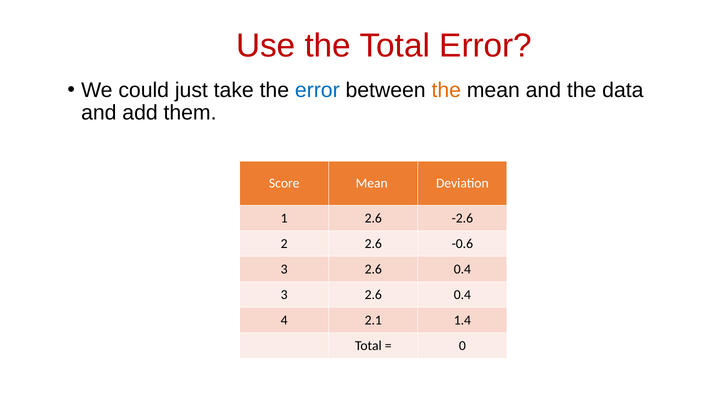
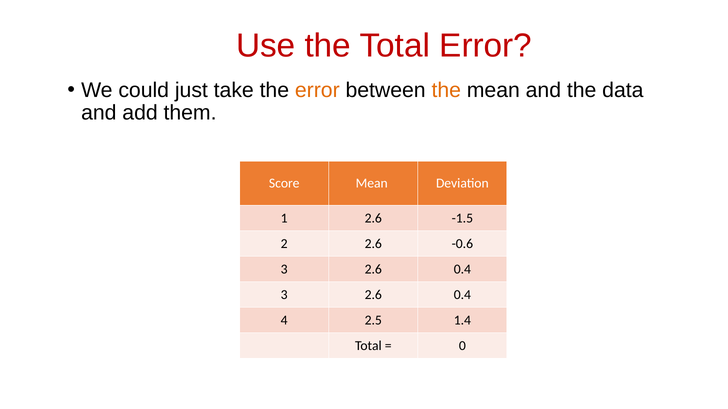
error colour: blue -> orange (317, 90)
-2.6: -2.6 -> -1.5 (462, 218)
2.1: 2.1 -> 2.5 (373, 321)
